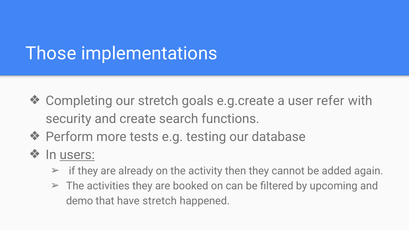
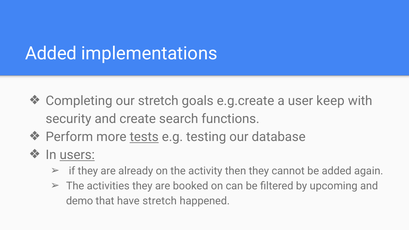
Those: Those -> Added (51, 54)
refer: refer -> keep (330, 101)
tests underline: none -> present (144, 137)
